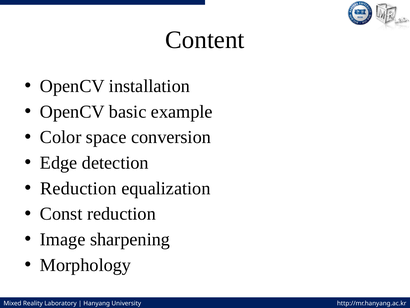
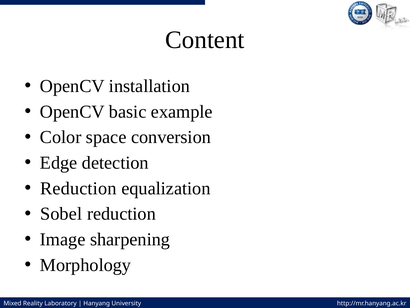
Const: Const -> Sobel (61, 214)
